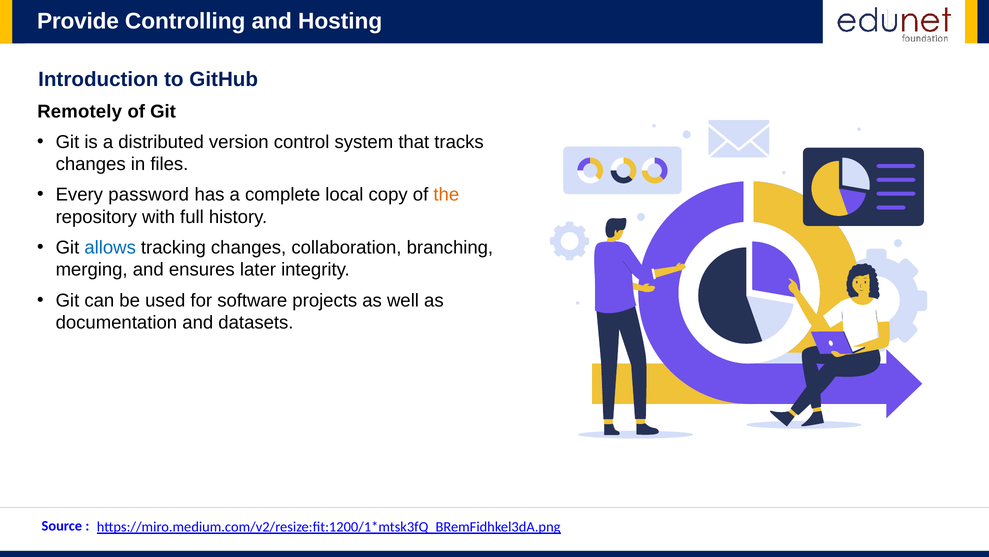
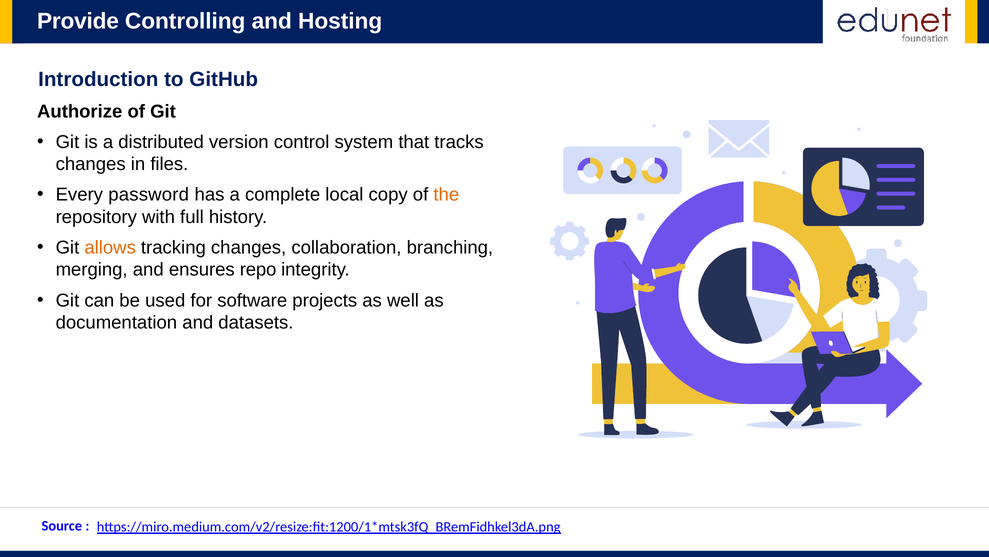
Remotely: Remotely -> Authorize (80, 111)
allows colour: blue -> orange (110, 247)
later: later -> repo (258, 270)
